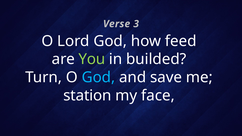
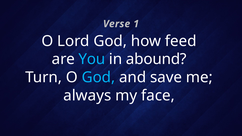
3: 3 -> 1 (136, 24)
You colour: light green -> light blue (92, 59)
builded: builded -> abound (156, 59)
station: station -> always (87, 96)
